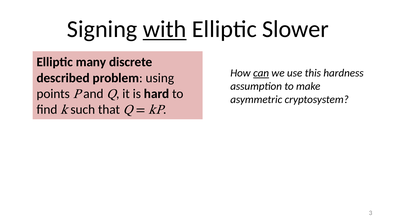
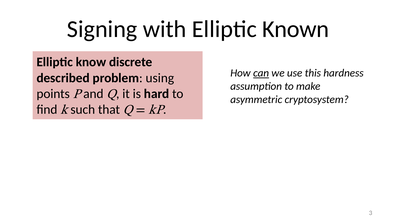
with underline: present -> none (165, 29)
Slower: Slower -> Known (296, 29)
many: many -> know (91, 62)
